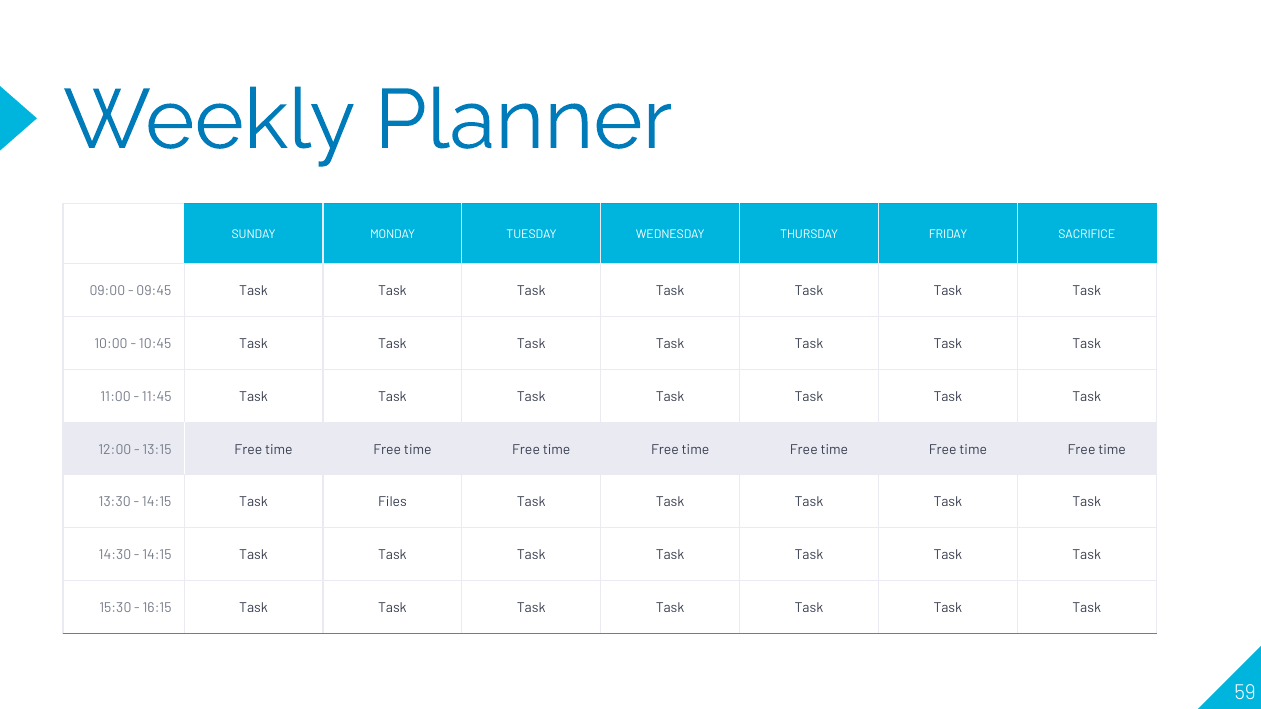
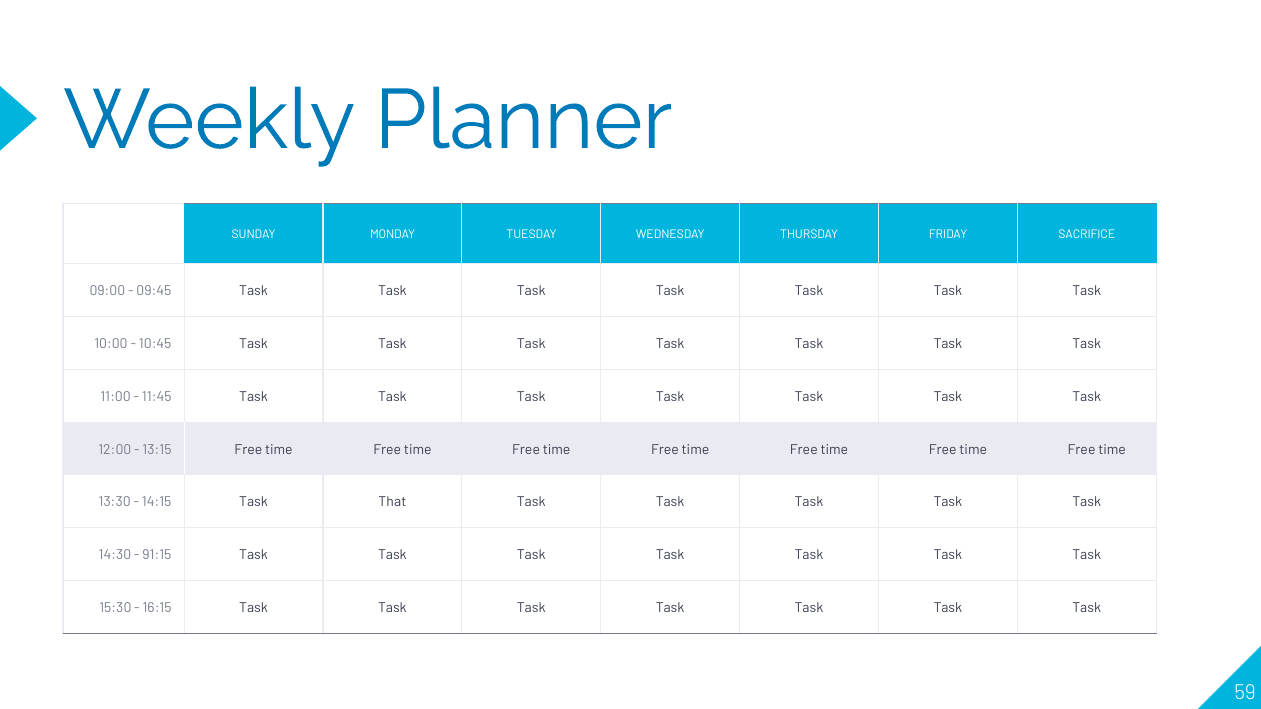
Files: Files -> That (392, 503)
14:15: 14:15 -> 91:15 (157, 555)
